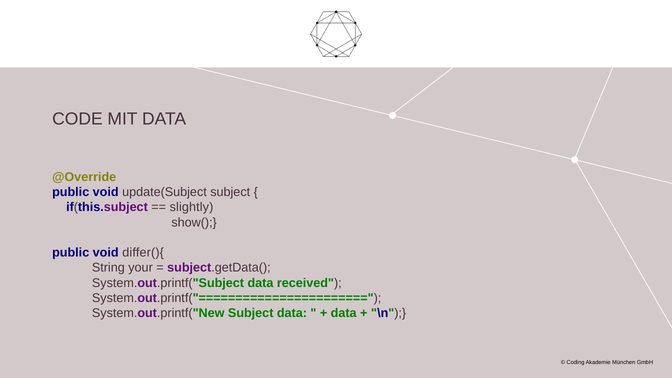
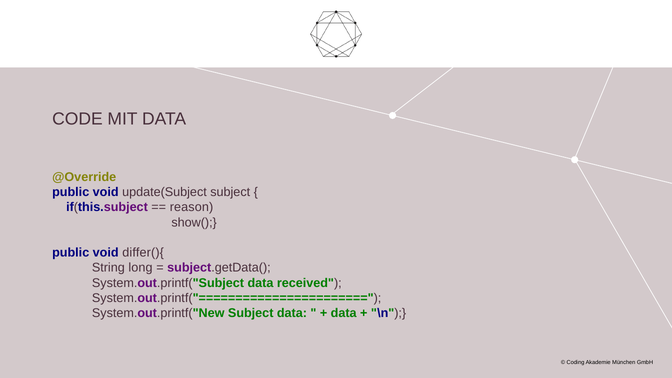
slightly: slightly -> reason (192, 207)
your: your -> long (141, 268)
